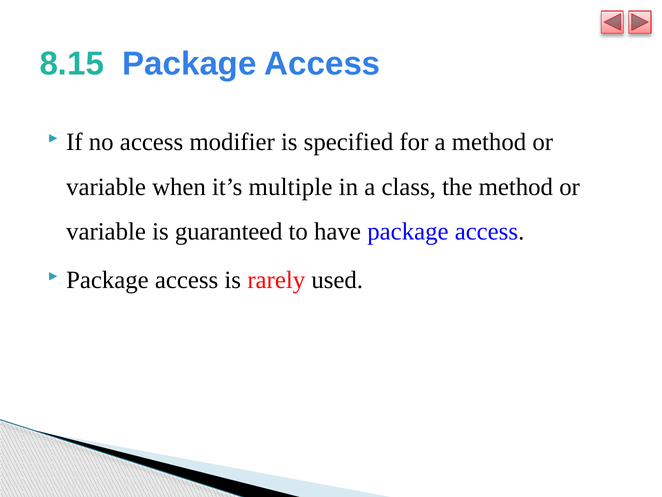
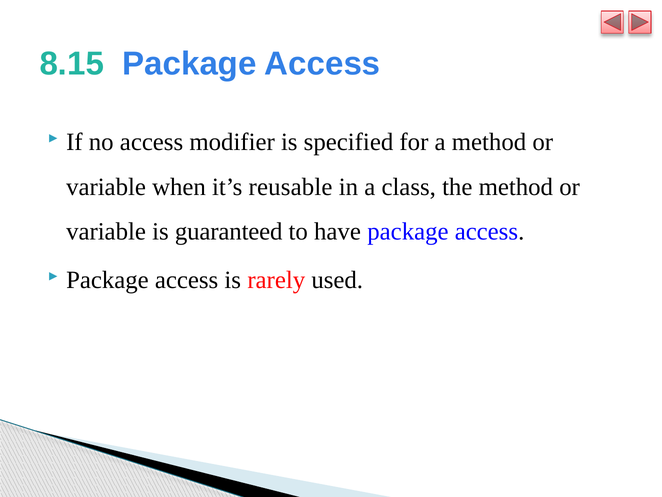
multiple: multiple -> reusable (291, 187)
